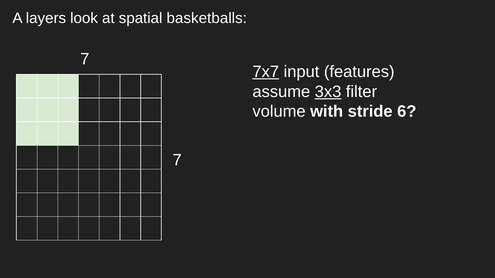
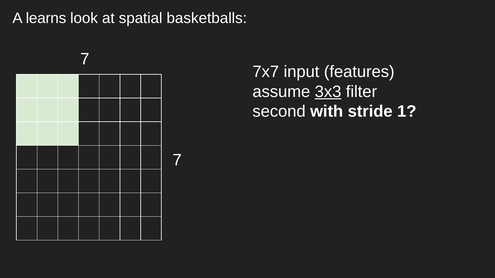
layers: layers -> learns (46, 18)
7x7 underline: present -> none (266, 72)
volume: volume -> second (279, 112)
6: 6 -> 1 (407, 112)
